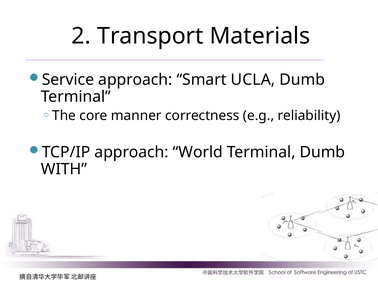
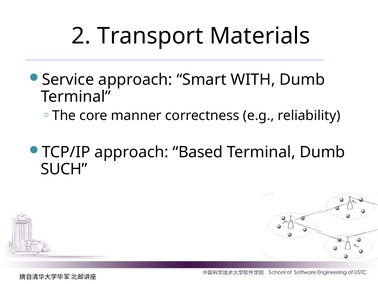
UCLA: UCLA -> WITH (253, 80)
World: World -> Based (198, 152)
WITH: WITH -> SUCH (64, 169)
